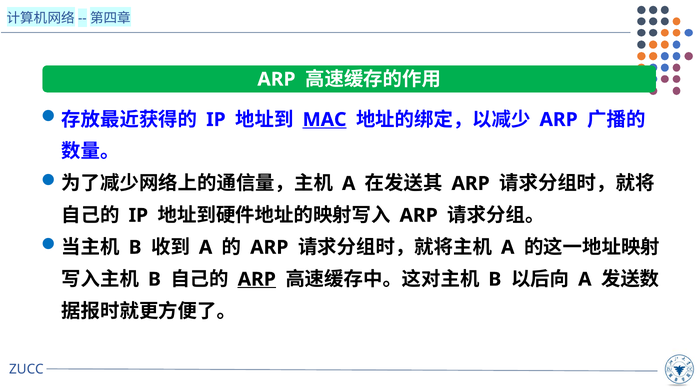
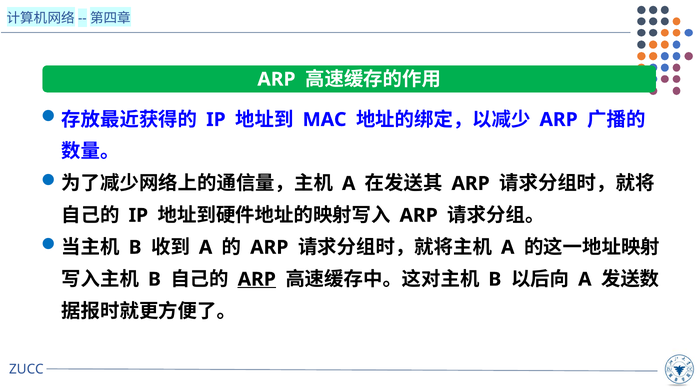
MAC underline: present -> none (325, 120)
